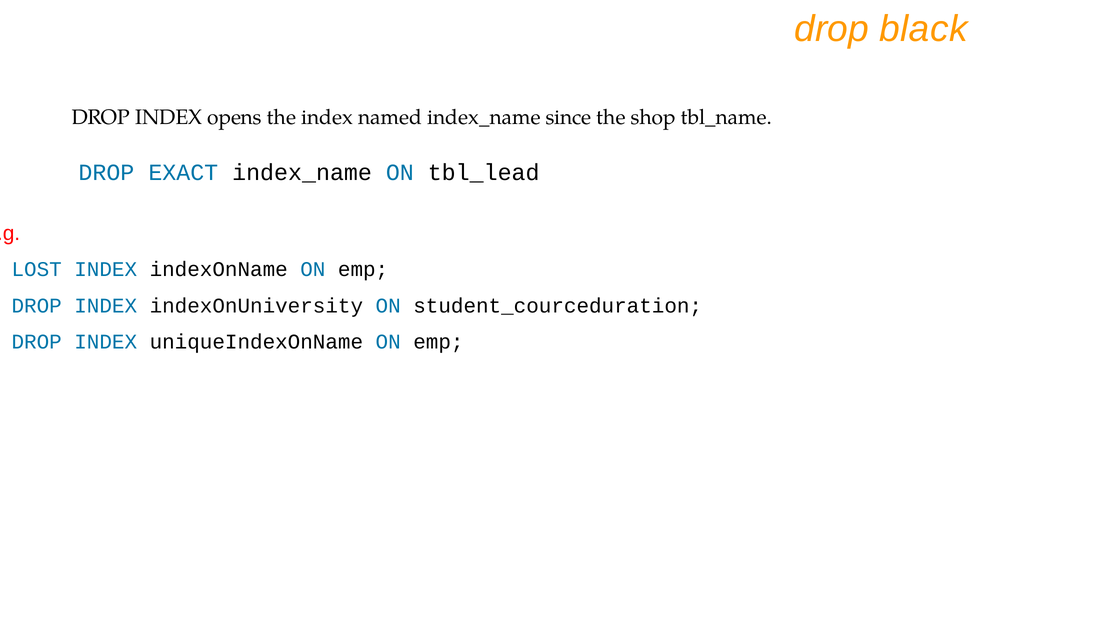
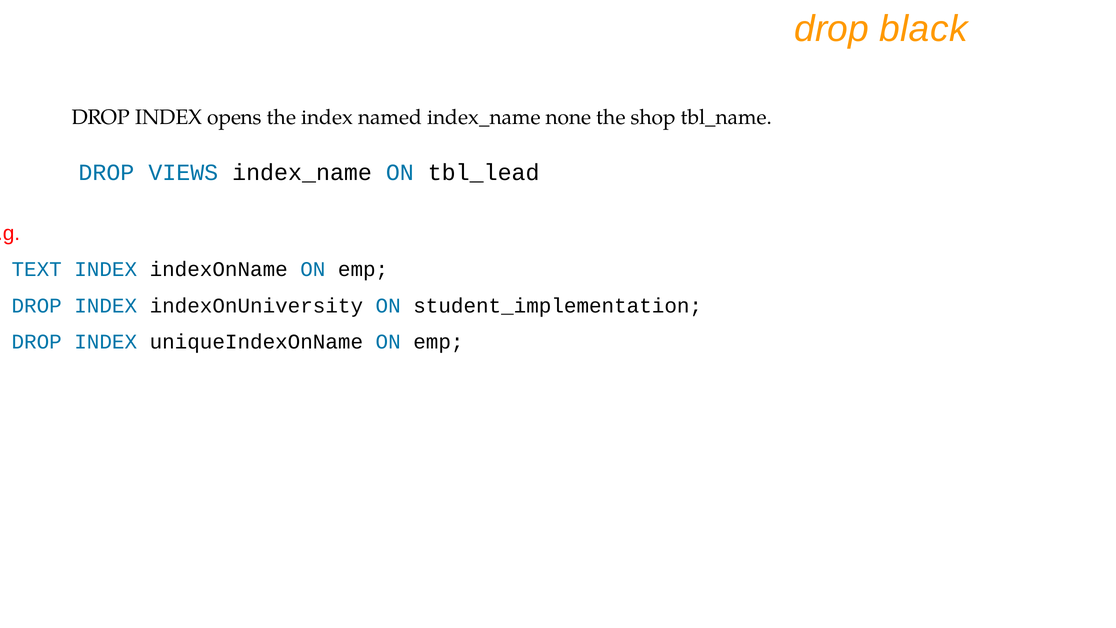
since: since -> none (568, 117)
EXACT: EXACT -> VIEWS (183, 172)
LOST: LOST -> TEXT (37, 269)
student_courceduration: student_courceduration -> student_implementation (558, 306)
